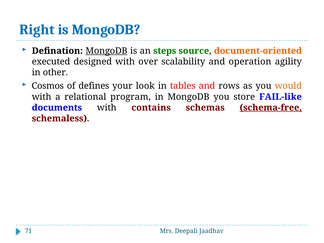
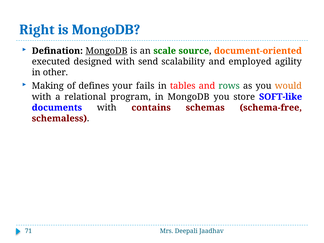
steps: steps -> scale (165, 51)
over: over -> send (148, 62)
operation: operation -> employed (250, 62)
Cosmos: Cosmos -> Making (48, 86)
look: look -> fails (145, 86)
rows colour: black -> green (229, 86)
FAIL-like: FAIL-like -> SOFT-like (281, 97)
schema-free underline: present -> none (271, 108)
